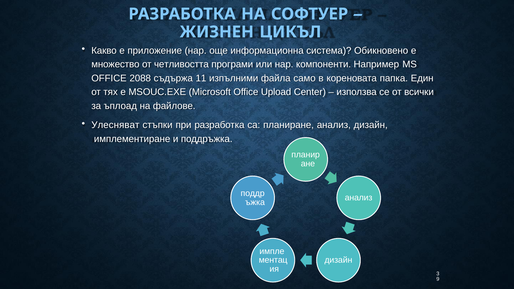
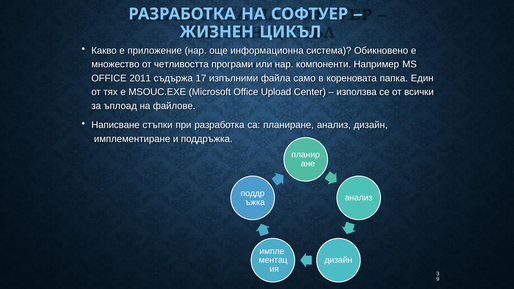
2088: 2088 -> 2011 (140, 78)
11: 11 -> 17 (201, 78)
Улесняват: Улесняват -> Написване (116, 125)
